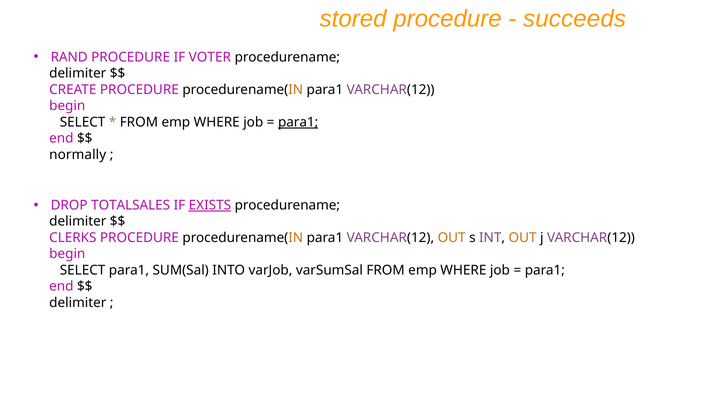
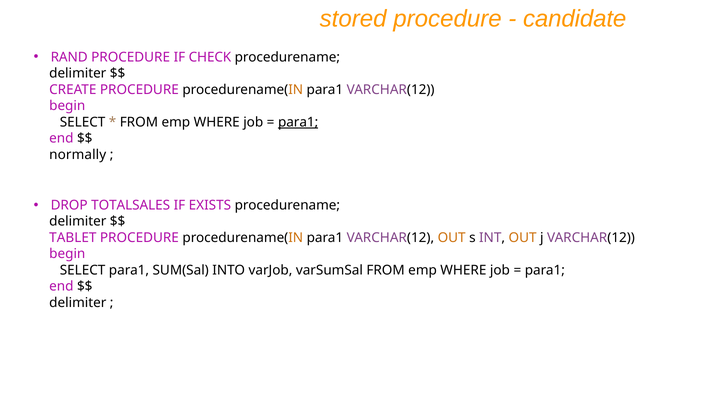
succeeds: succeeds -> candidate (575, 19)
VOTER: VOTER -> CHECK (210, 57)
EXISTS underline: present -> none (210, 205)
CLERKS: CLERKS -> TABLET (73, 238)
